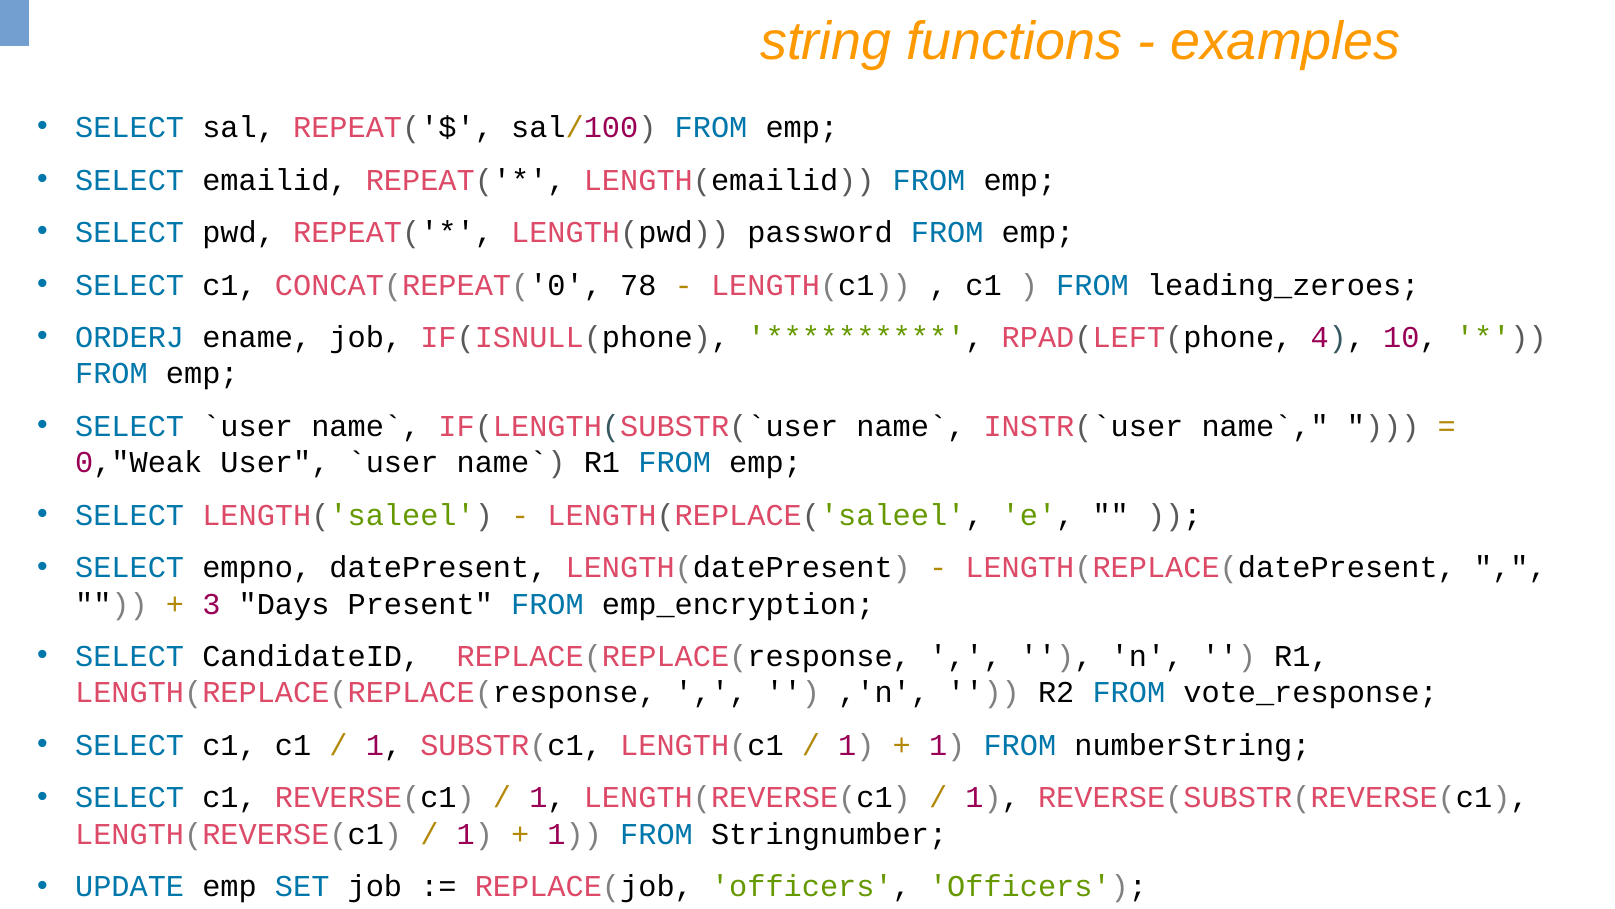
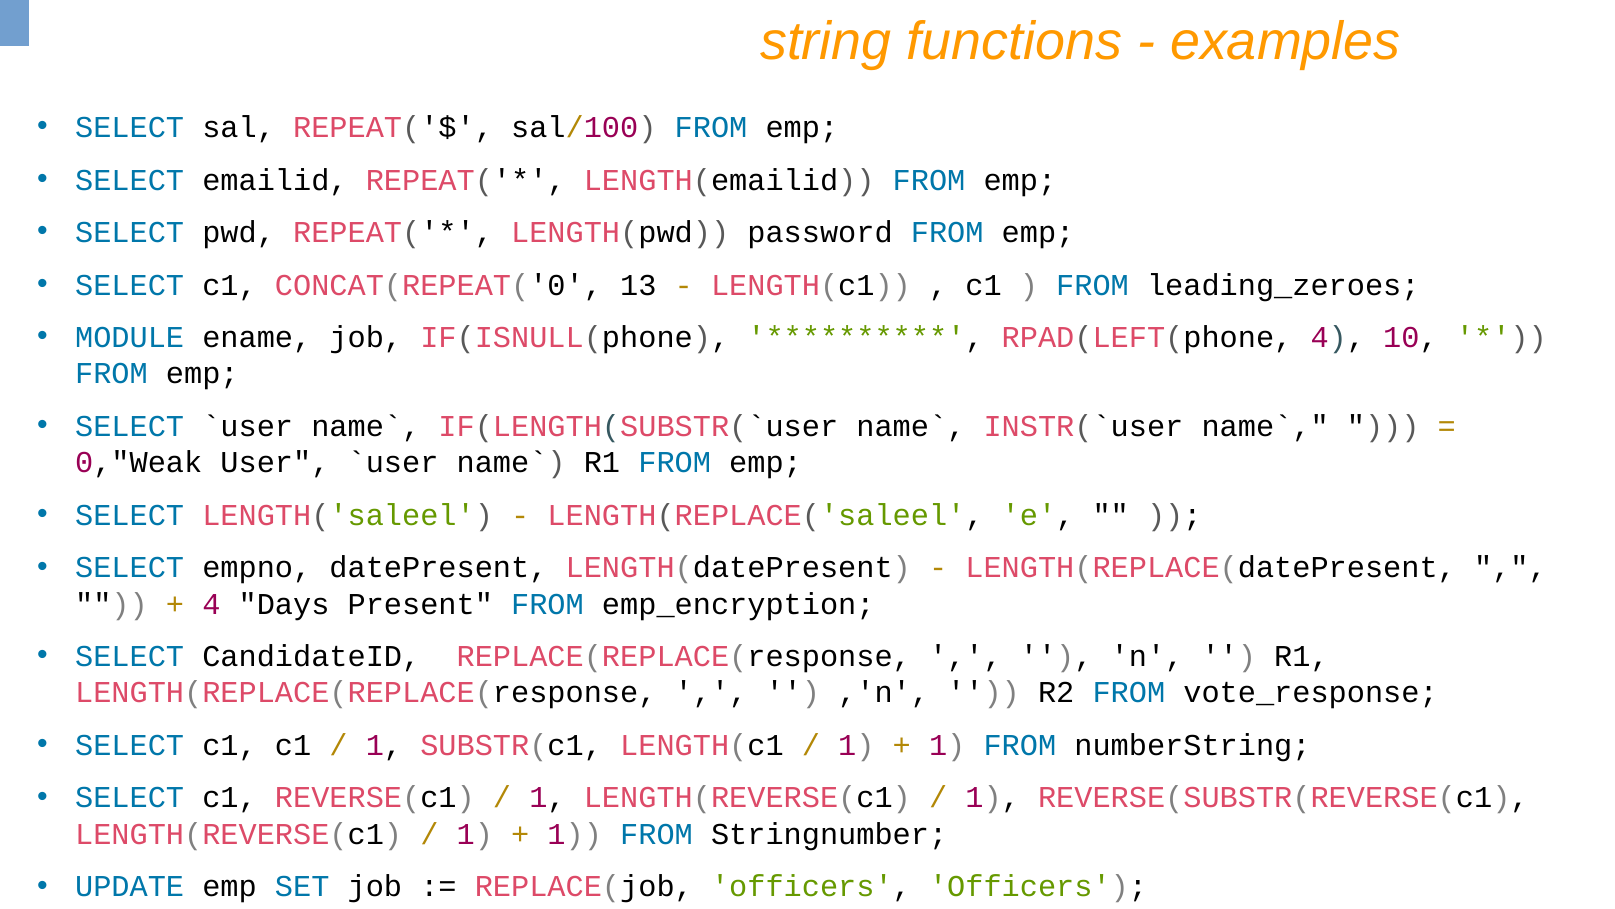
78: 78 -> 13 (638, 285)
ORDERJ: ORDERJ -> MODULE (130, 337)
3: 3 -> 4 (211, 604)
